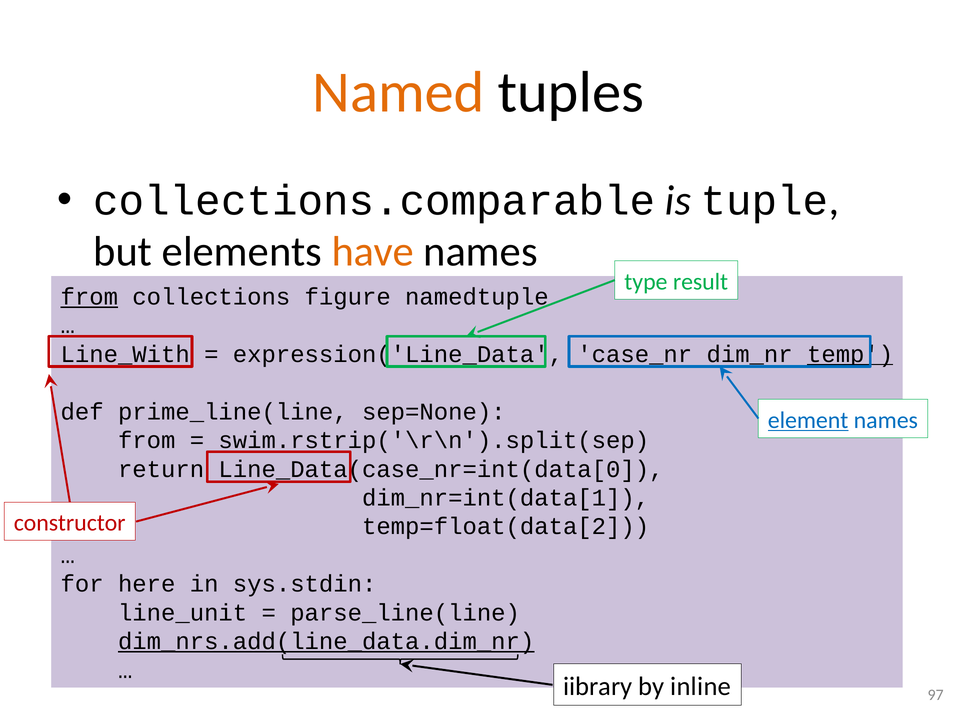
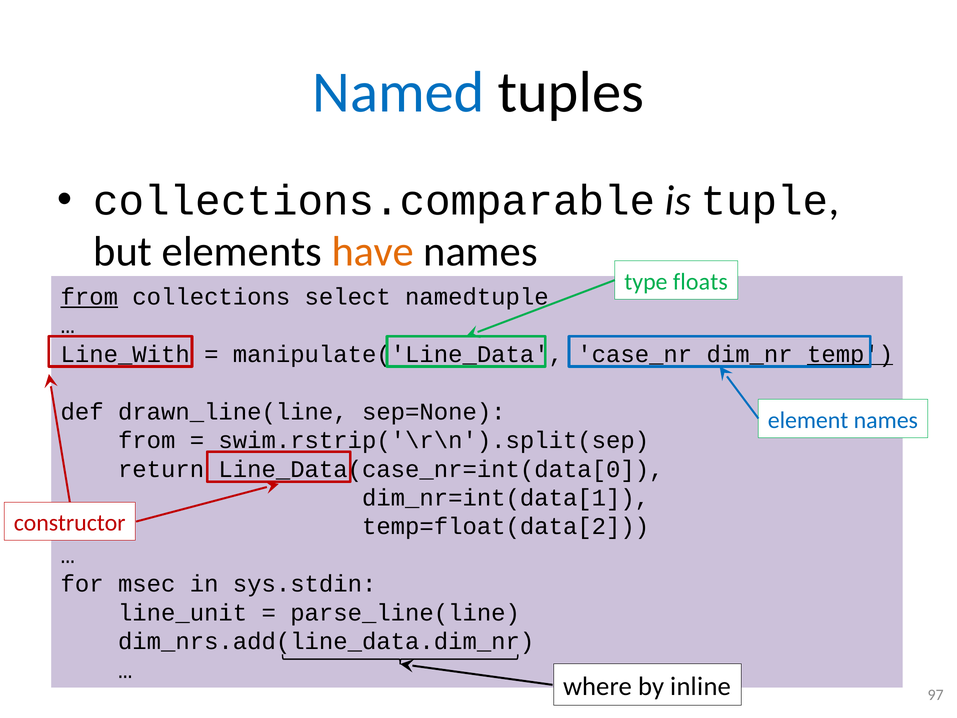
Named colour: orange -> blue (398, 93)
result: result -> floats (700, 282)
figure: figure -> select (348, 297)
expression('Line_Data: expression('Line_Data -> manipulate('Line_Data (398, 354)
prime_line(line: prime_line(line -> drawn_line(line (233, 412)
element underline: present -> none (808, 420)
here: here -> msec (147, 584)
dim_nrs.add(line_data.dim_nr underline: present -> none (326, 641)
iibrary: iibrary -> where (598, 686)
